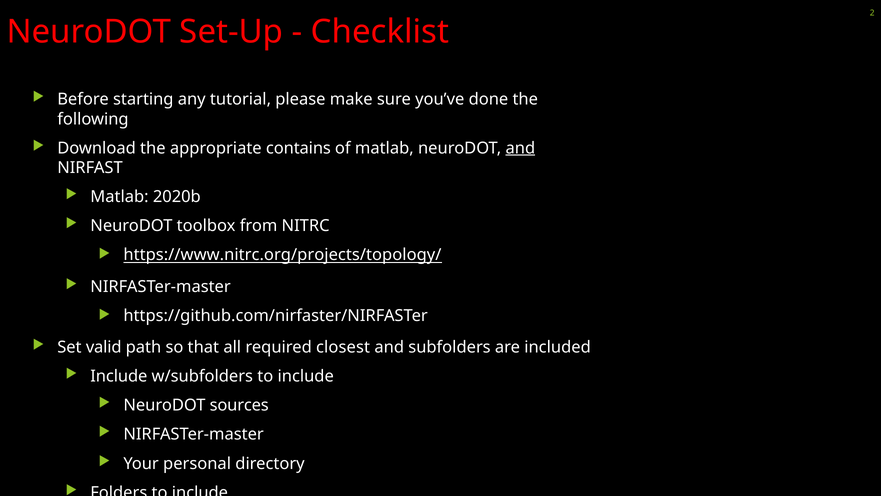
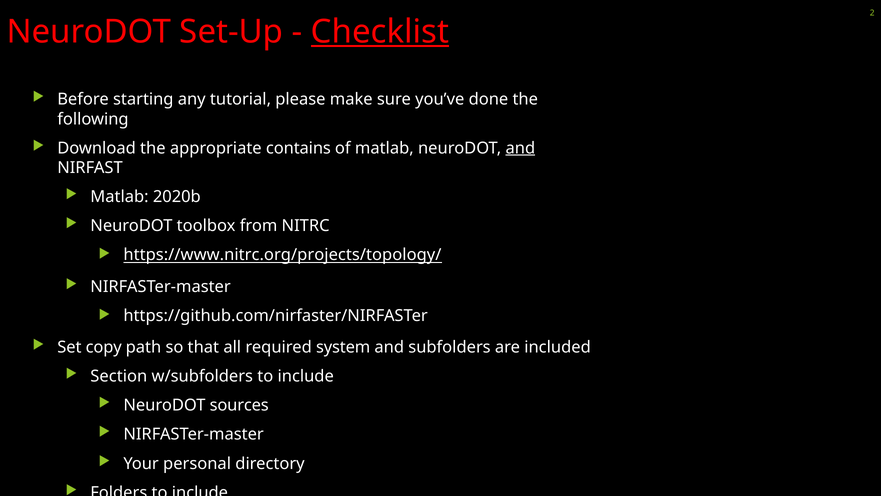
Checklist underline: none -> present (380, 32)
valid: valid -> copy (104, 347)
closest: closest -> system (343, 347)
Include: Include -> Section (119, 376)
